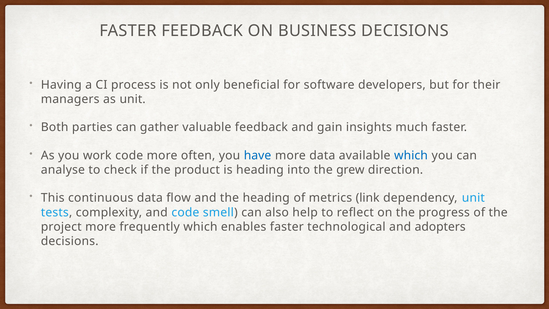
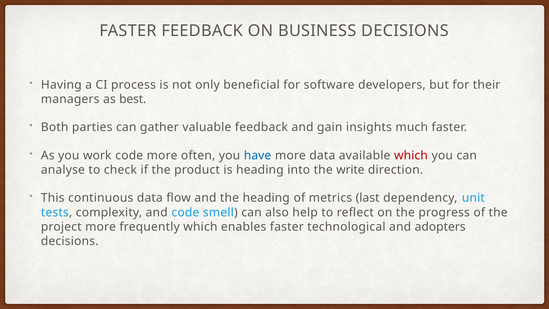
as unit: unit -> best (133, 99)
which colour: blue -> red (411, 155)
grew: grew -> write (350, 170)
link: link -> last (368, 198)
